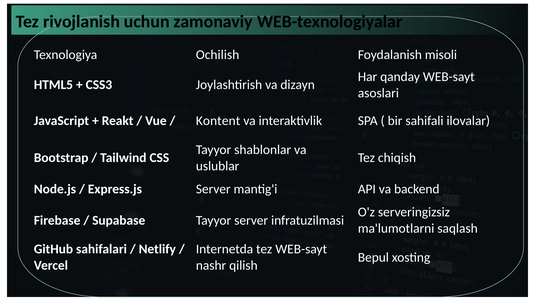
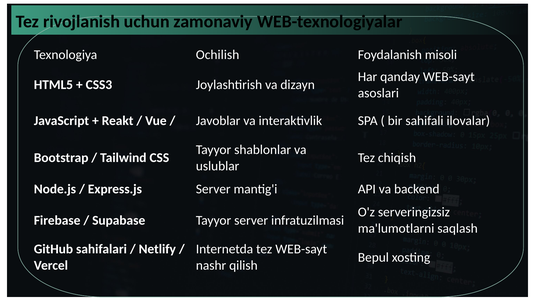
Kontent: Kontent -> Javoblar (218, 121)
